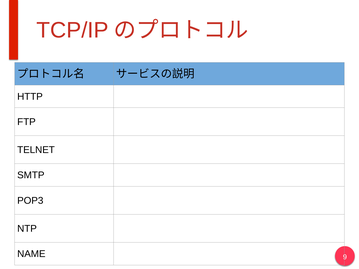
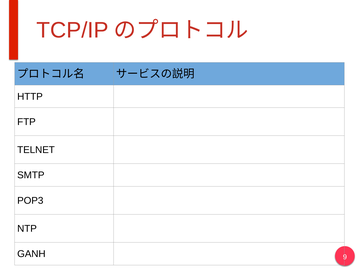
NAME: NAME -> GANH (31, 254)
